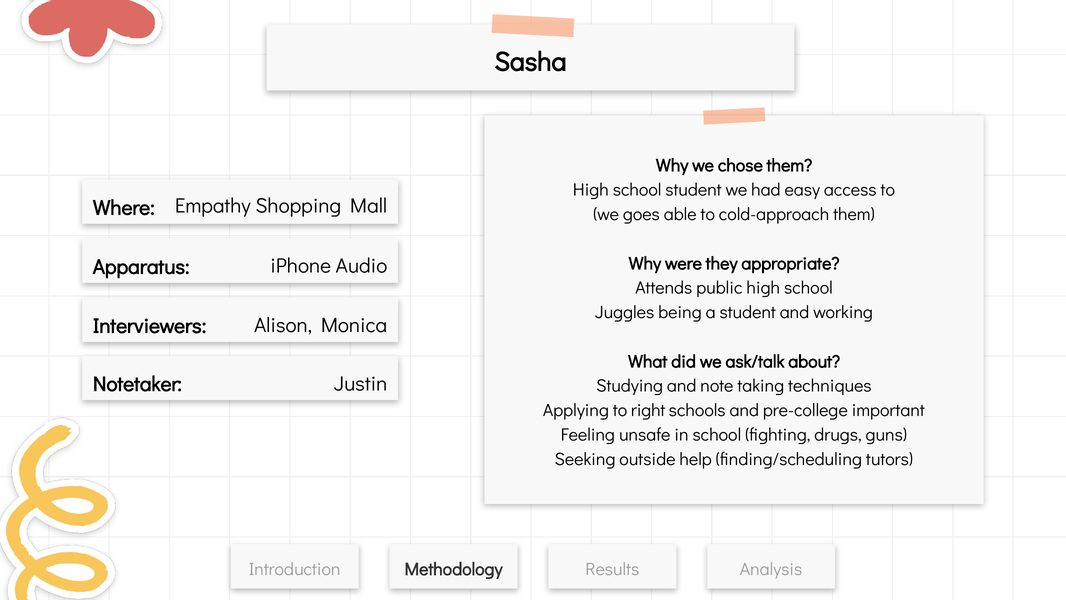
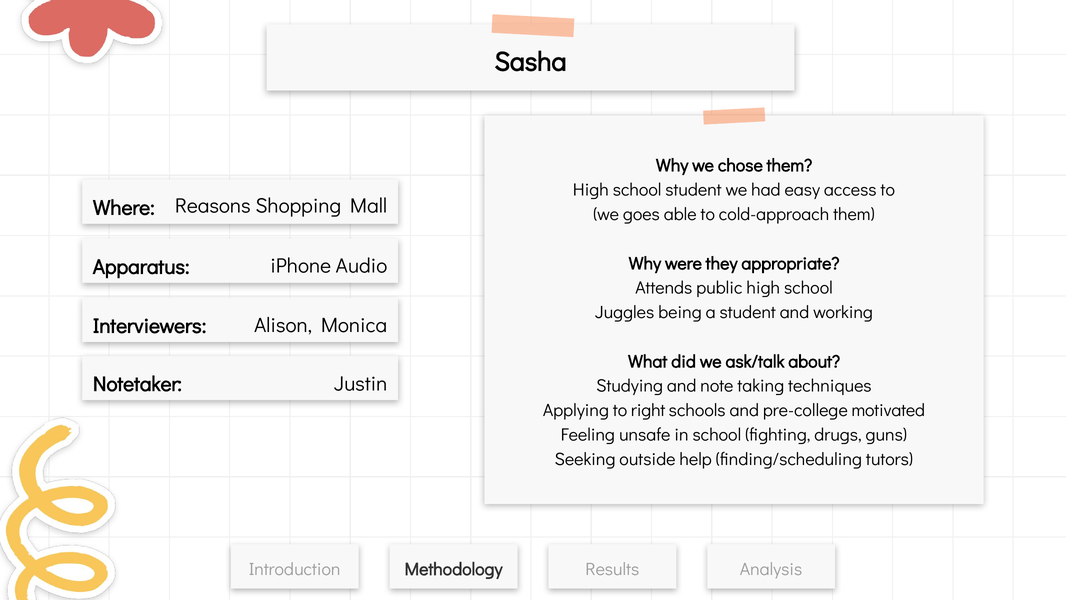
Empathy: Empathy -> Reasons (213, 206)
important: important -> motivated (888, 410)
